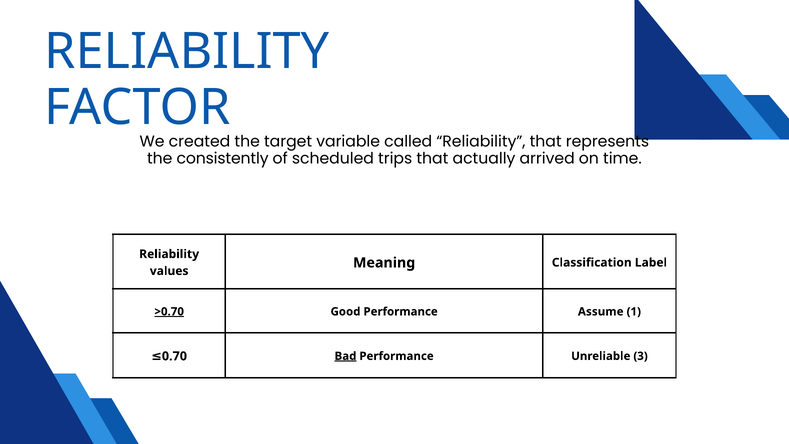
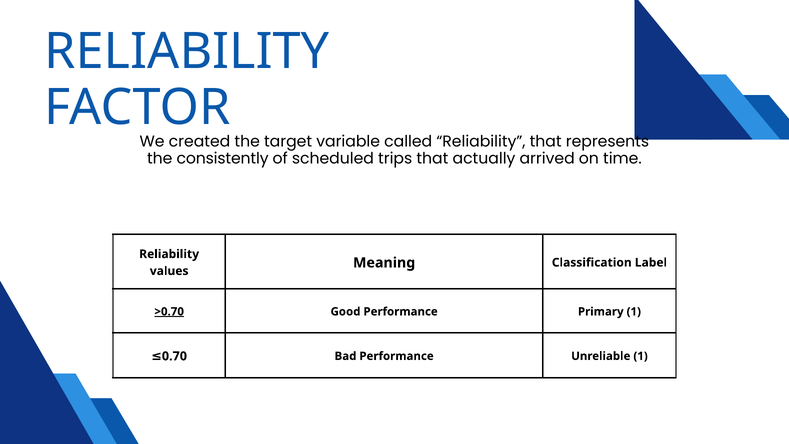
Assume: Assume -> Primary (601, 311)
Bad underline: present -> none (346, 356)
Unreliable 3: 3 -> 1 (641, 356)
